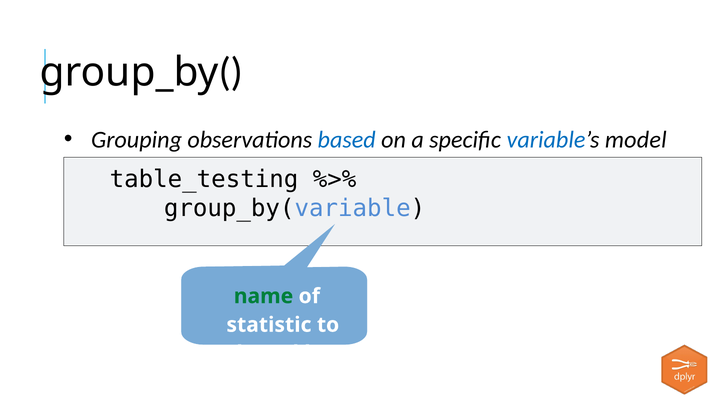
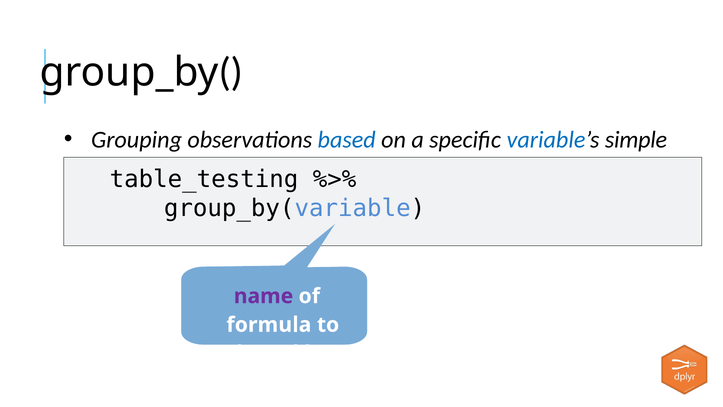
model: model -> simple (636, 140)
name colour: green -> purple (264, 296)
statistic: statistic -> formula (269, 325)
